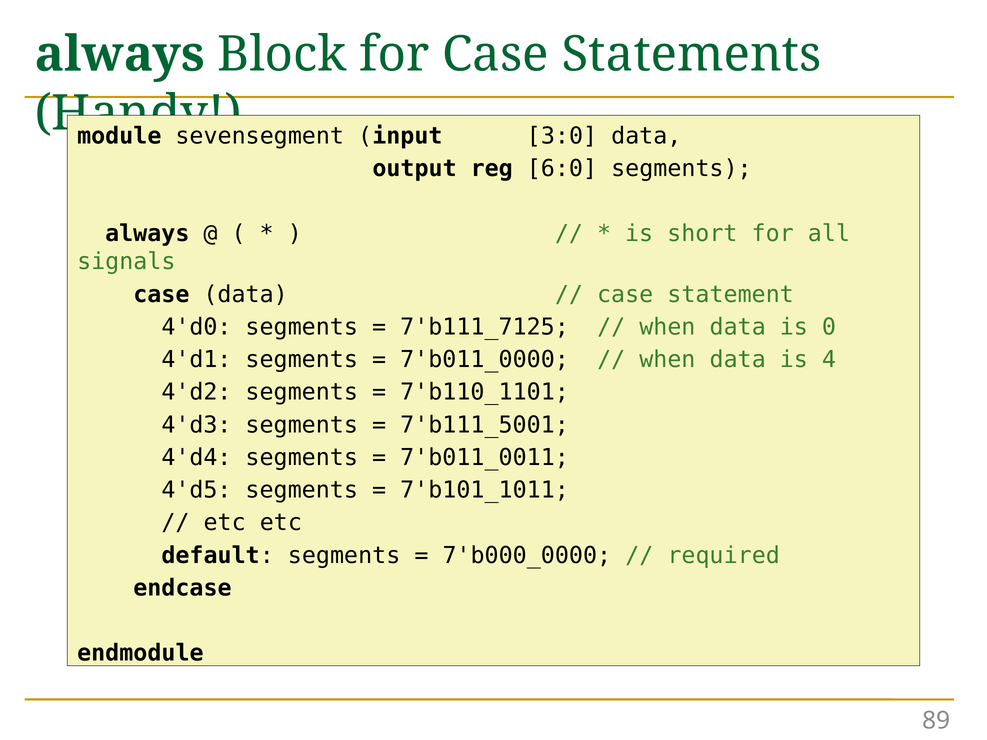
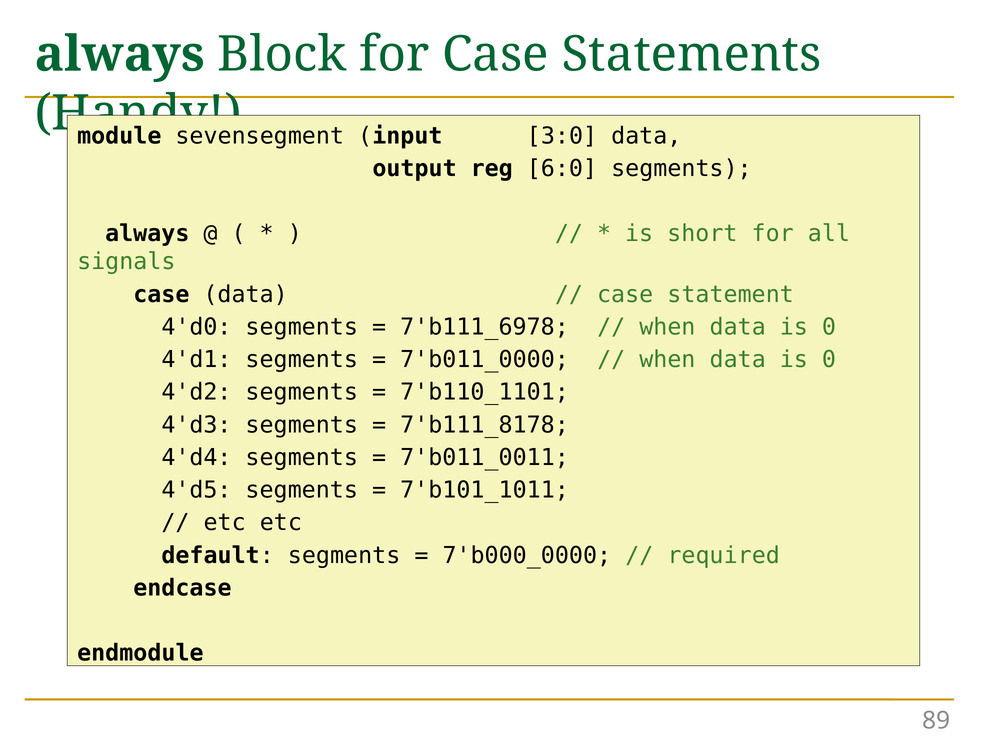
7'b111_7125: 7'b111_7125 -> 7'b111_6978 (485, 327)
4: 4 -> 0 (829, 360)
7'b111_5001: 7'b111_5001 -> 7'b111_8178 (485, 425)
